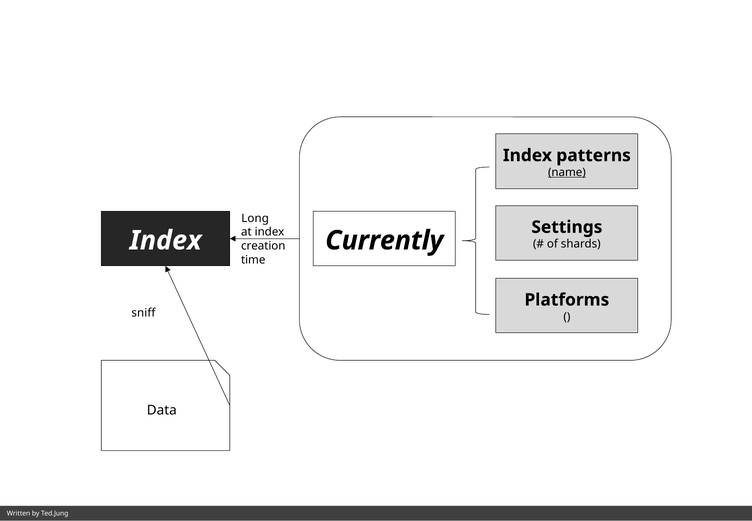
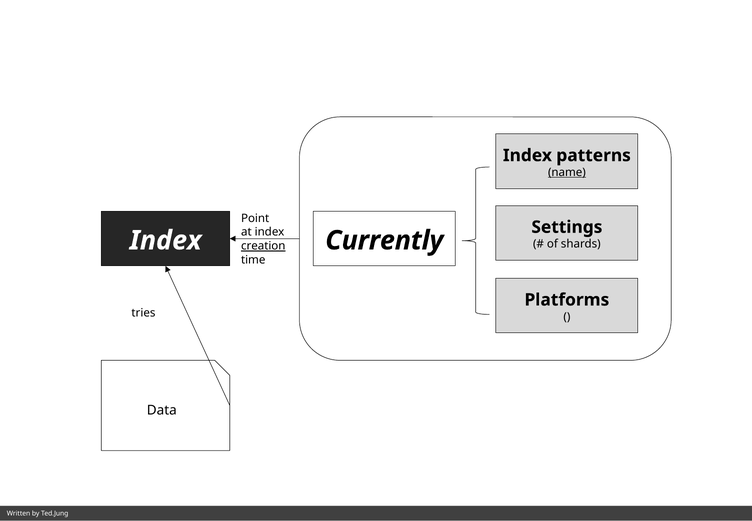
Long: Long -> Point (255, 218)
creation underline: none -> present (263, 246)
sniff: sniff -> tries (143, 313)
